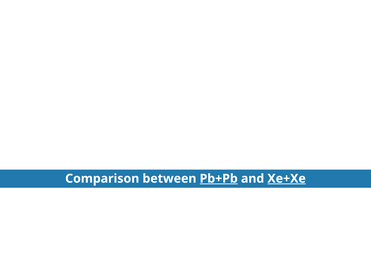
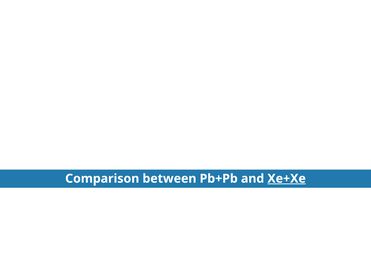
Pb+Pb underline: present -> none (219, 178)
